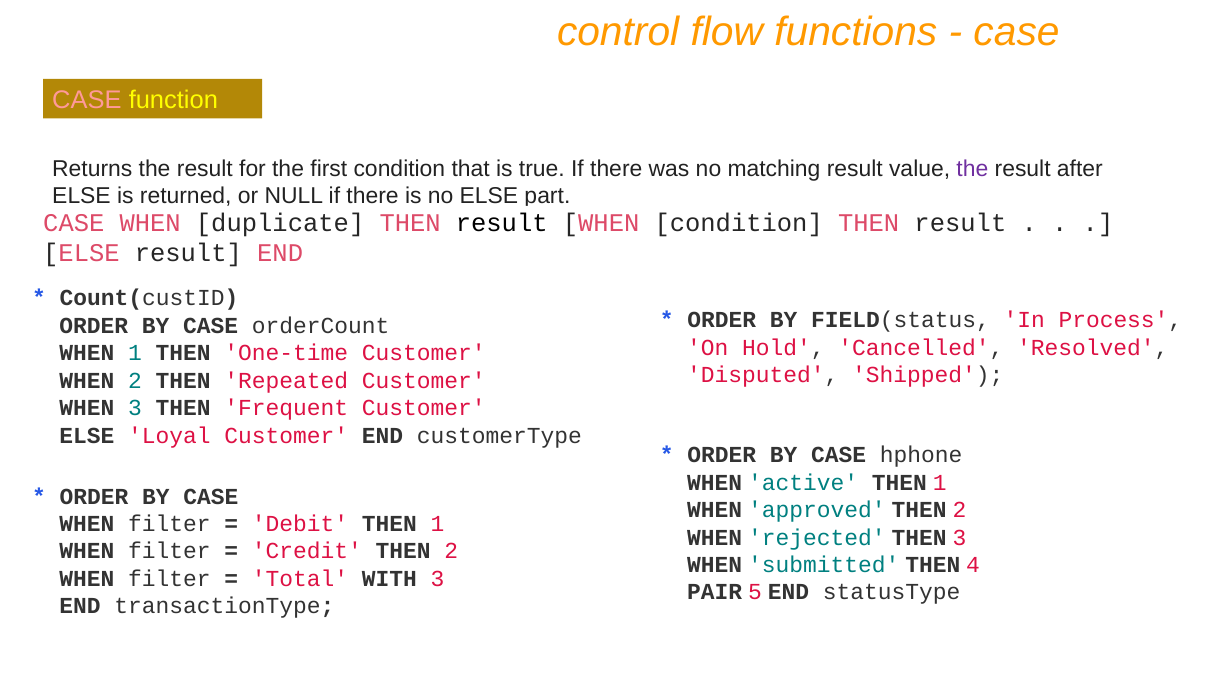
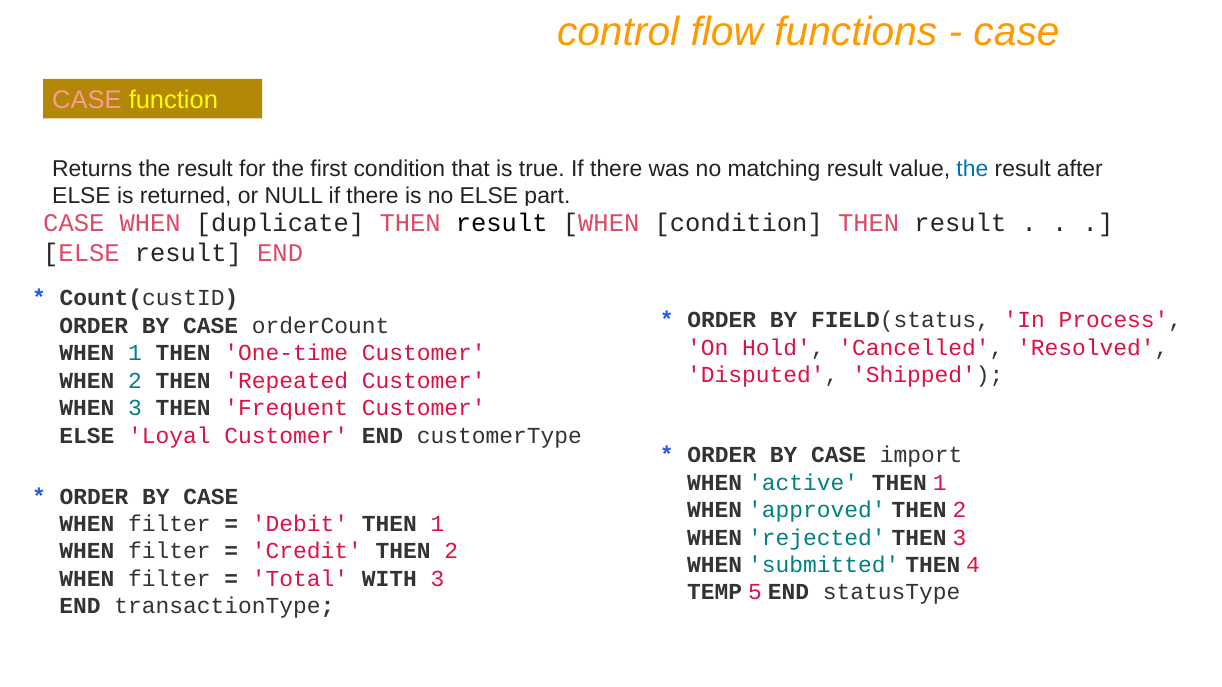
the colour: purple -> blue (972, 169)
hphone: hphone -> import (921, 455)
PAIR: PAIR -> TEMP (715, 593)
